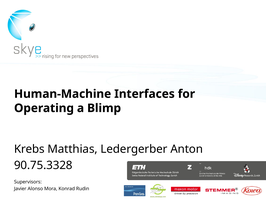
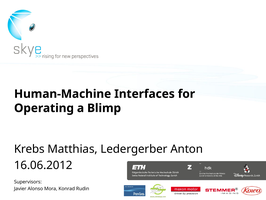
90.75.3328: 90.75.3328 -> 16.06.2012 (43, 165)
